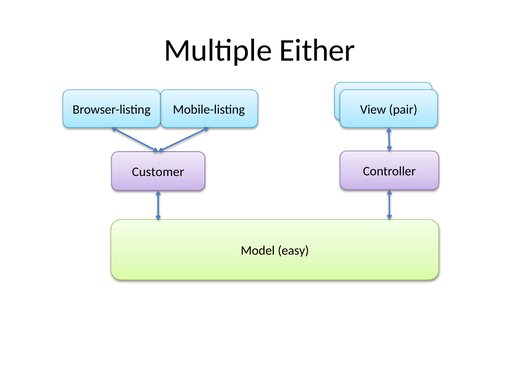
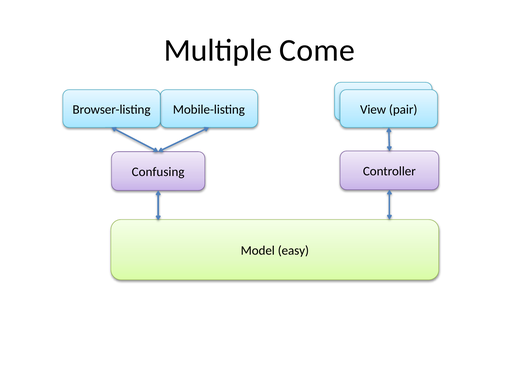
Either: Either -> Come (317, 50)
Customer: Customer -> Confusing (158, 172)
